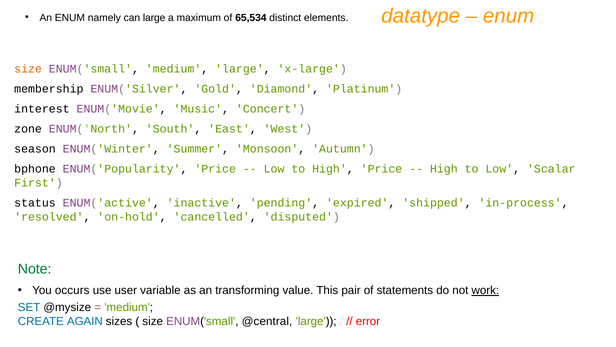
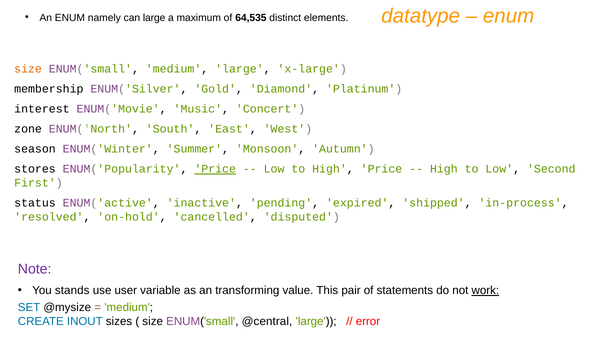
65,534: 65,534 -> 64,535 (251, 18)
bphone: bphone -> stores (35, 169)
Price underline: none -> present (215, 169)
Scalar: Scalar -> Second (551, 169)
Note colour: green -> purple (35, 269)
occurs: occurs -> stands (72, 290)
AGAIN: AGAIN -> INOUT (85, 321)
